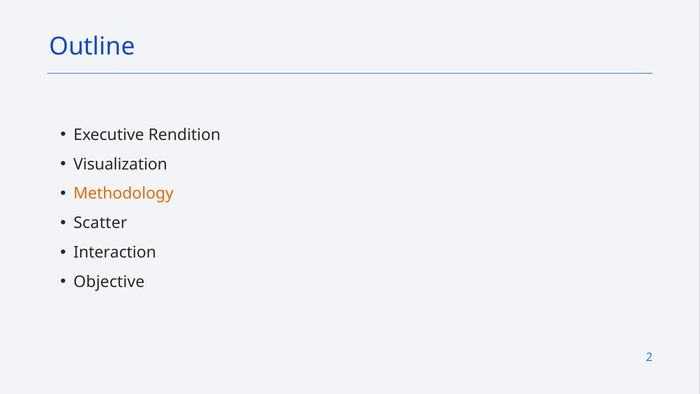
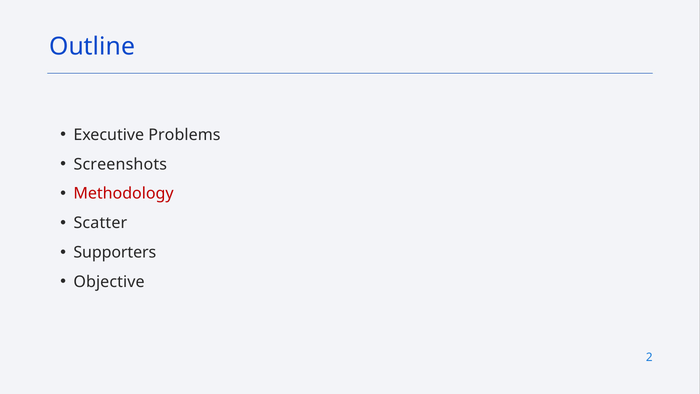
Rendition: Rendition -> Problems (184, 135)
Visualization: Visualization -> Screenshots (120, 164)
Methodology colour: orange -> red (124, 194)
Interaction: Interaction -> Supporters (115, 252)
